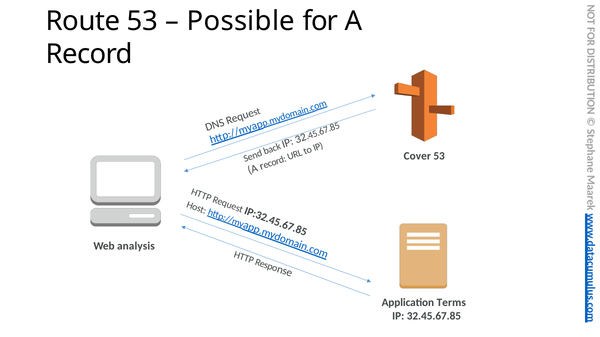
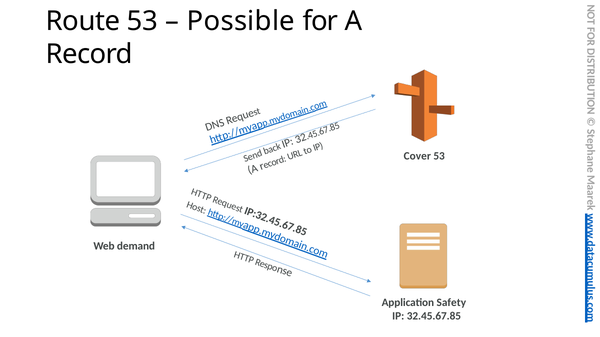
analysis: analysis -> demand (136, 246)
Terms: Terms -> Safety (451, 303)
